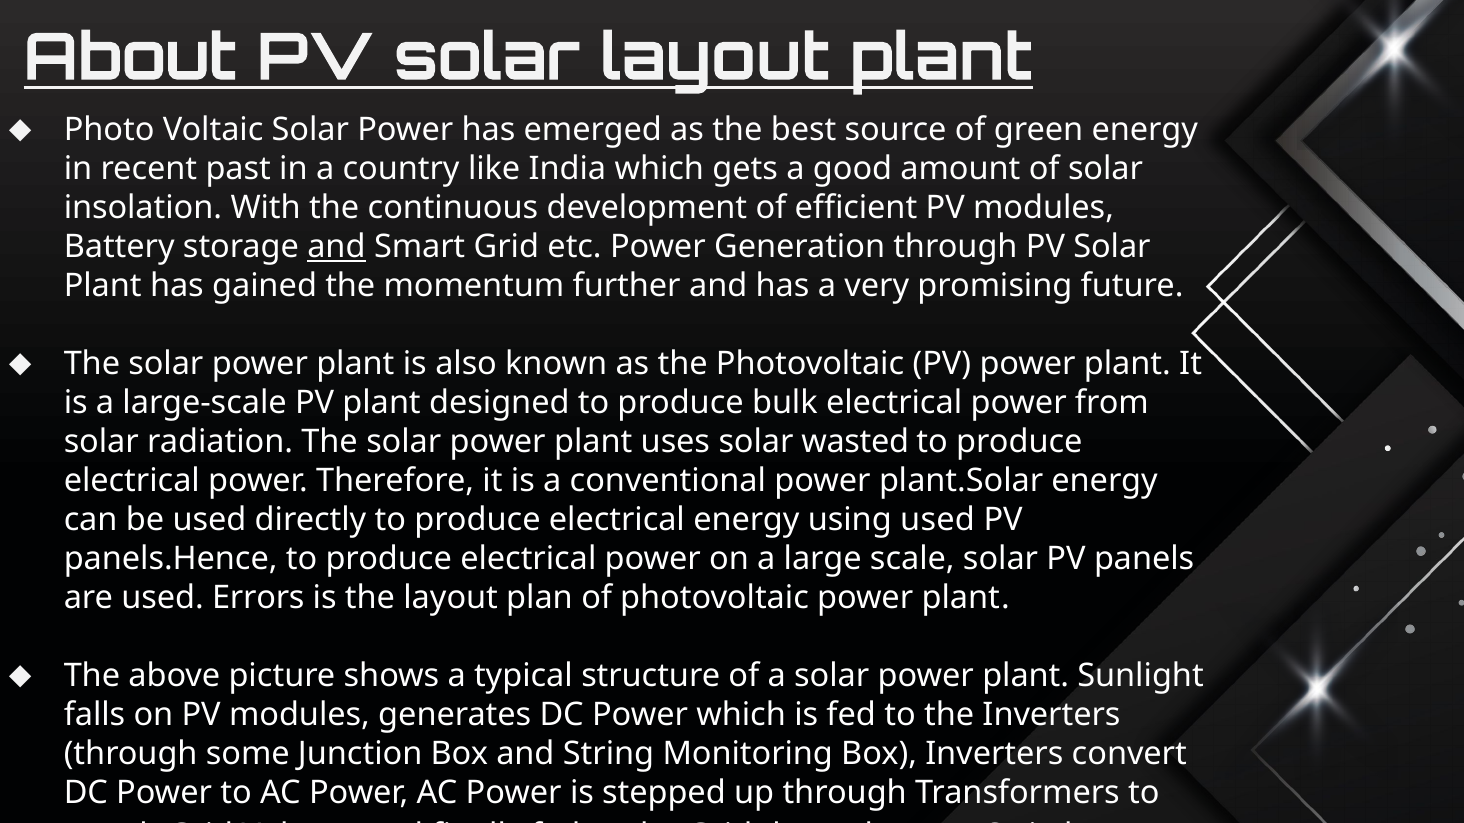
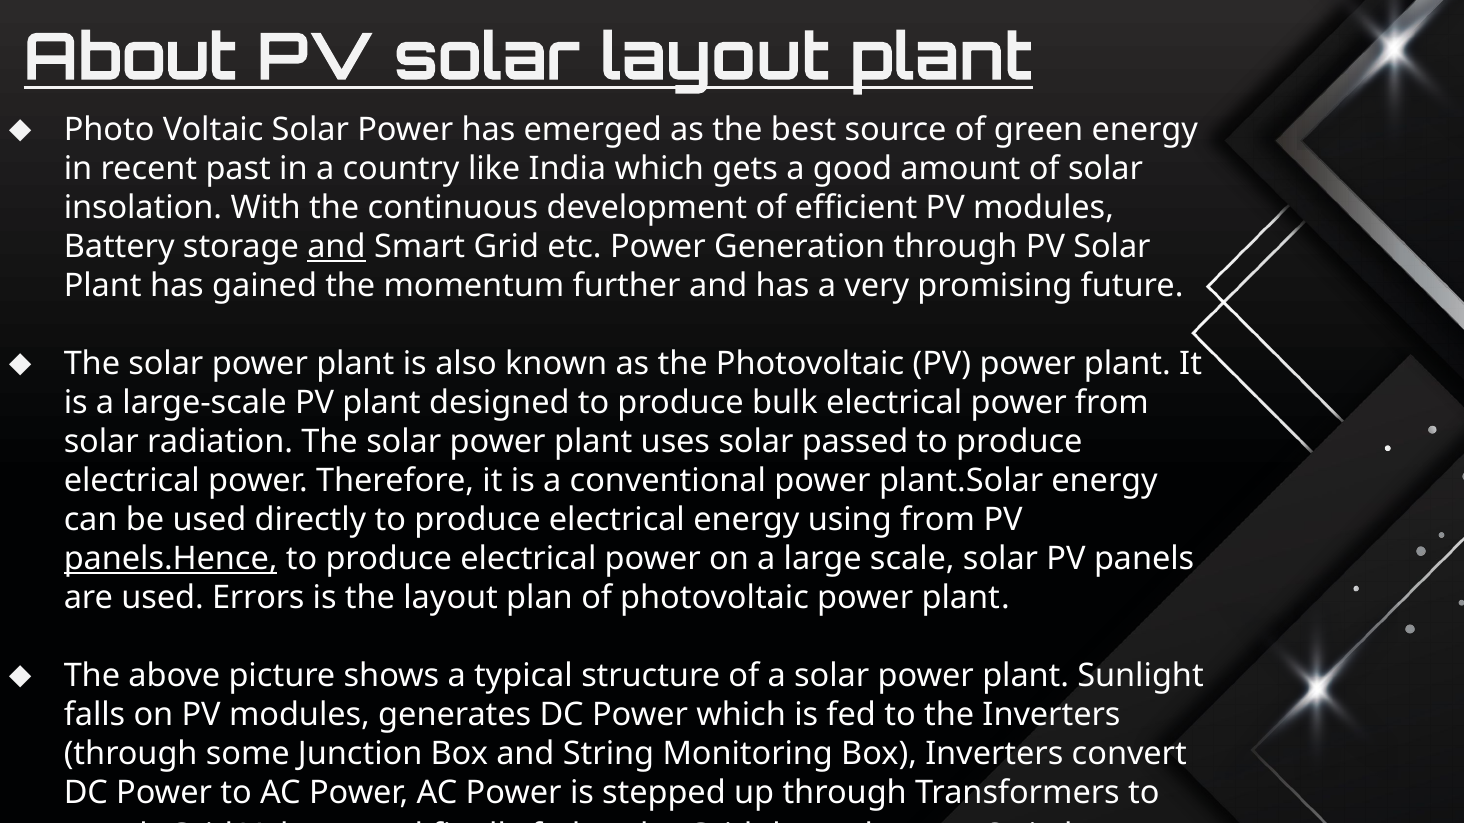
wasted: wasted -> passed (855, 442)
using used: used -> from (938, 520)
panels.Hence underline: none -> present (171, 559)
